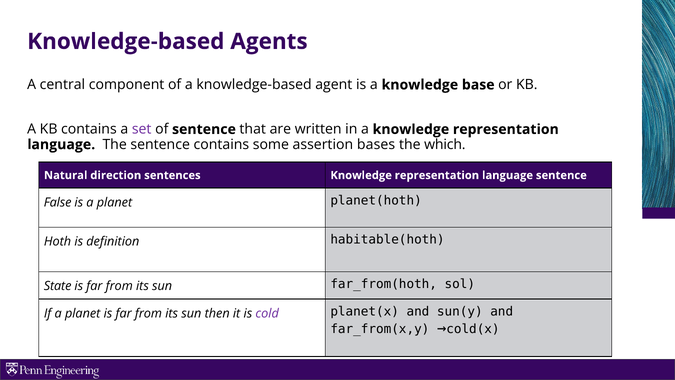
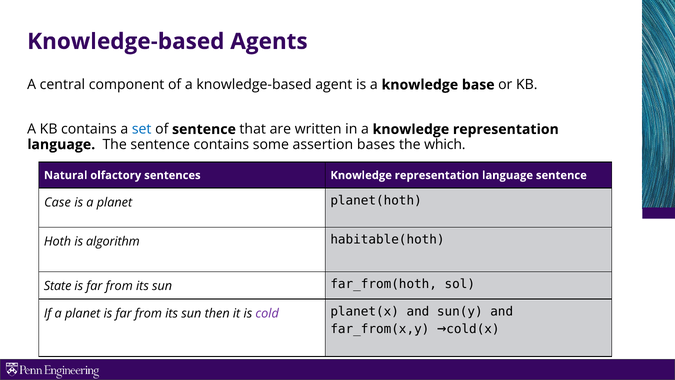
set colour: purple -> blue (142, 129)
direction: direction -> olfactory (116, 175)
False: False -> Case (57, 202)
definition: definition -> algorithm (113, 241)
